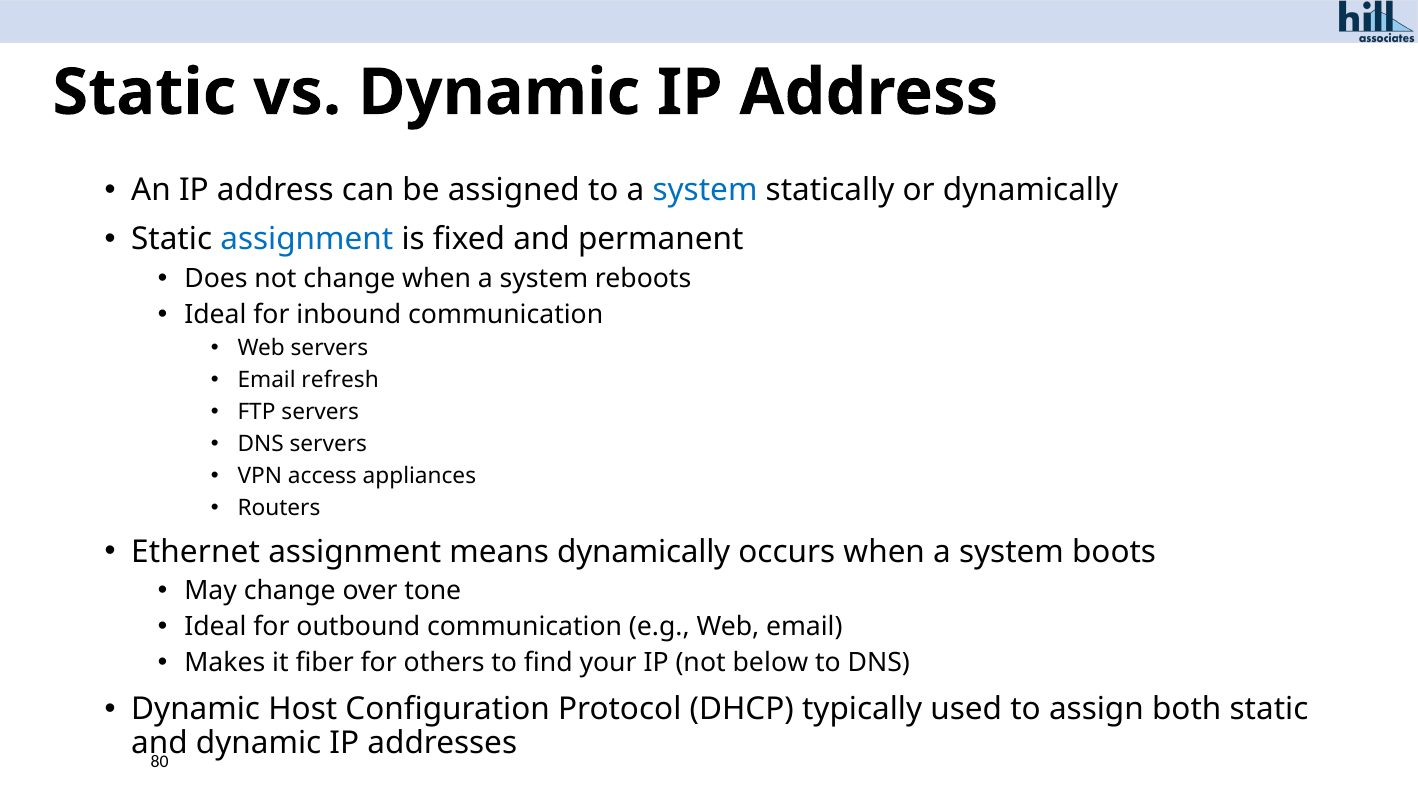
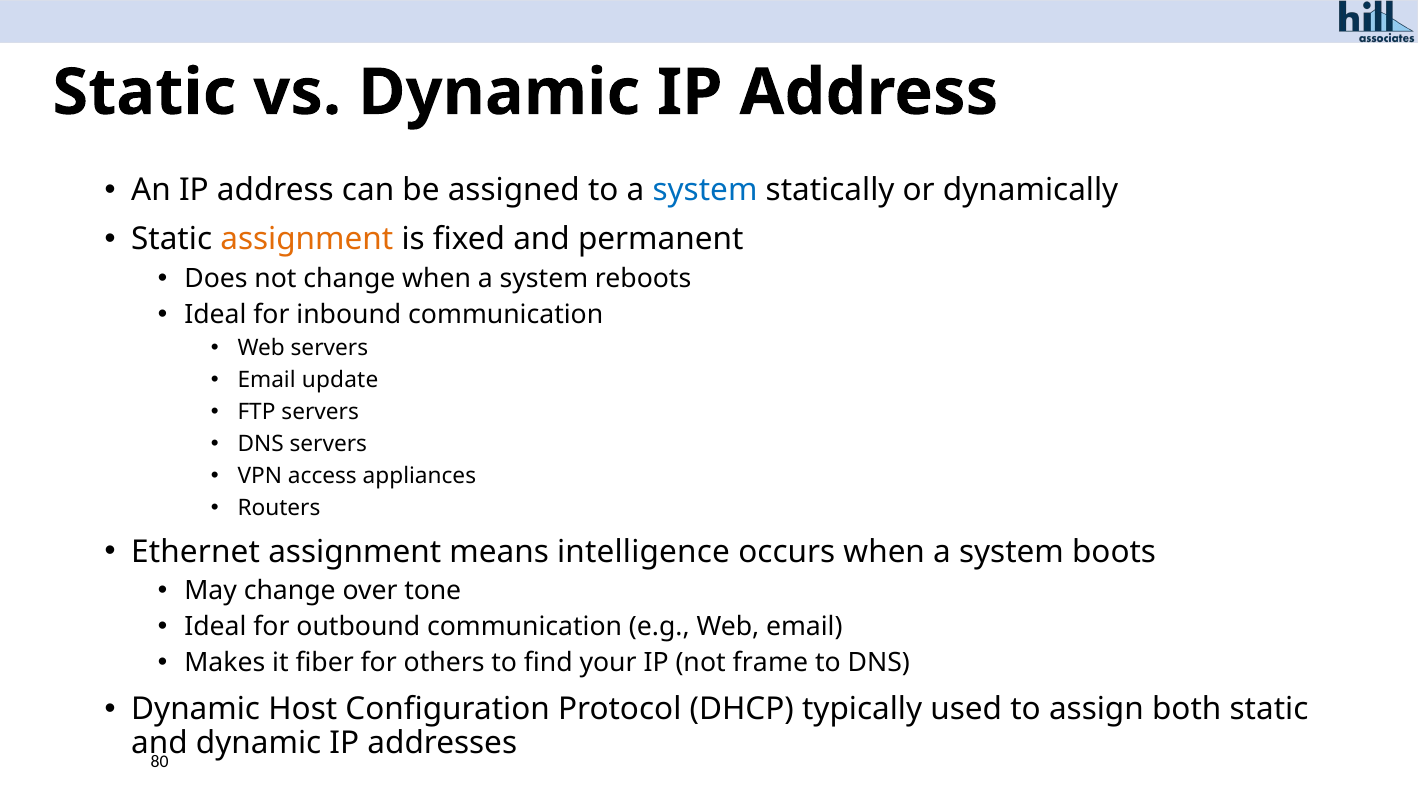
assignment colour: blue -> orange (307, 239)
refresh: refresh -> update (340, 380)
means dynamically: dynamically -> intelligence (644, 551)
below: below -> frame (770, 663)
